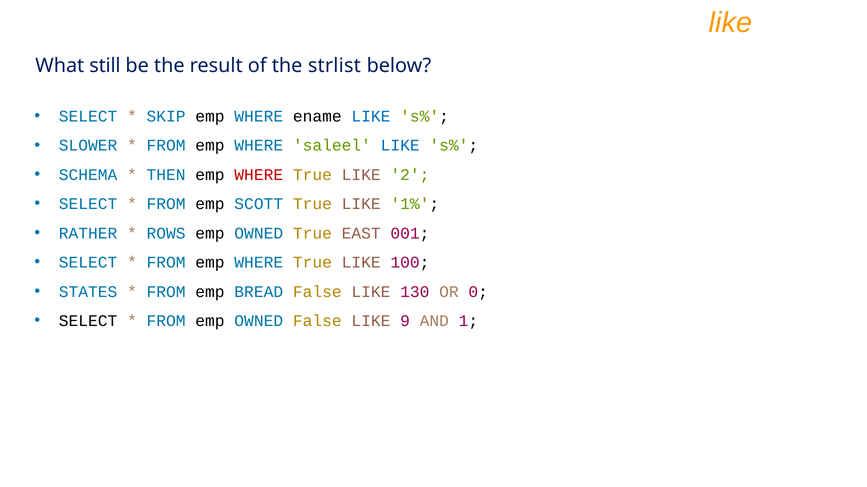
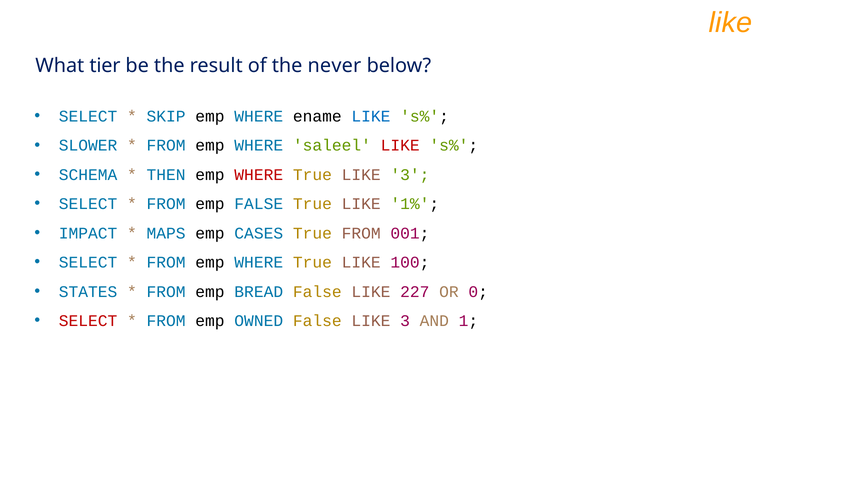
still: still -> tier (105, 66)
strlist: strlist -> never (334, 66)
LIKE colour: blue -> red (400, 146)
True LIKE 2: 2 -> 3 (410, 175)
emp SCOTT: SCOTT -> FALSE (259, 204)
RATHER: RATHER -> IMPACT (88, 234)
ROWS: ROWS -> MAPS (166, 234)
OWNED: OWNED -> CASES (259, 234)
True EAST: EAST -> FROM (361, 234)
130: 130 -> 227 (415, 292)
SELECT colour: black -> red (88, 321)
False LIKE 9: 9 -> 3 (405, 321)
